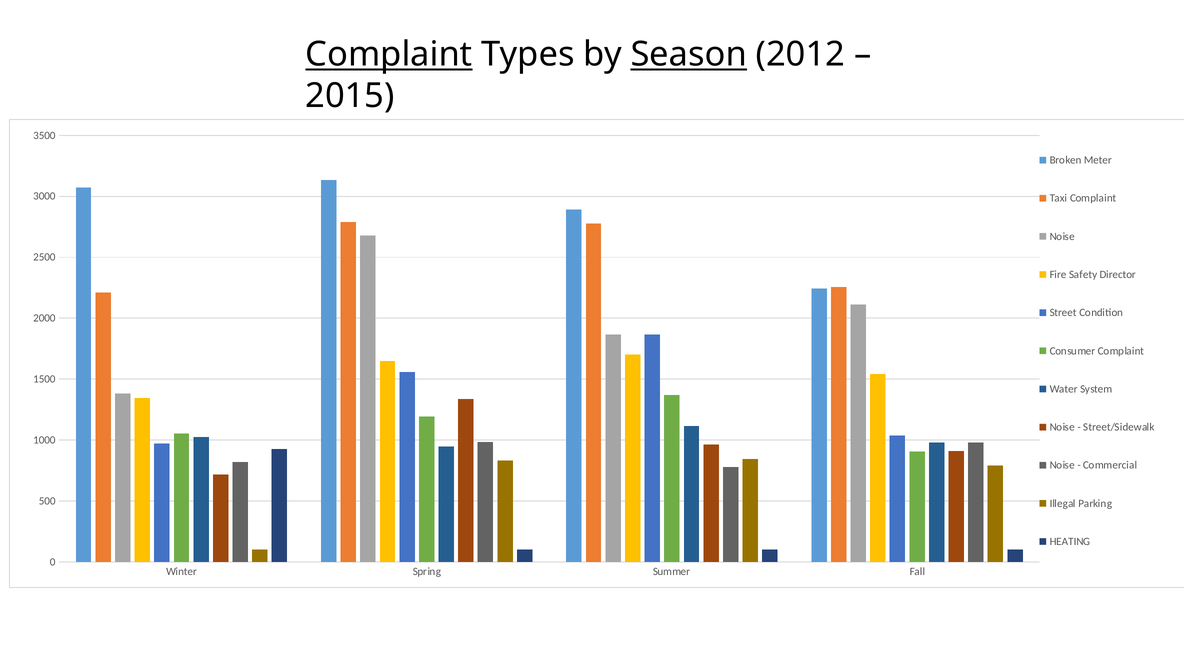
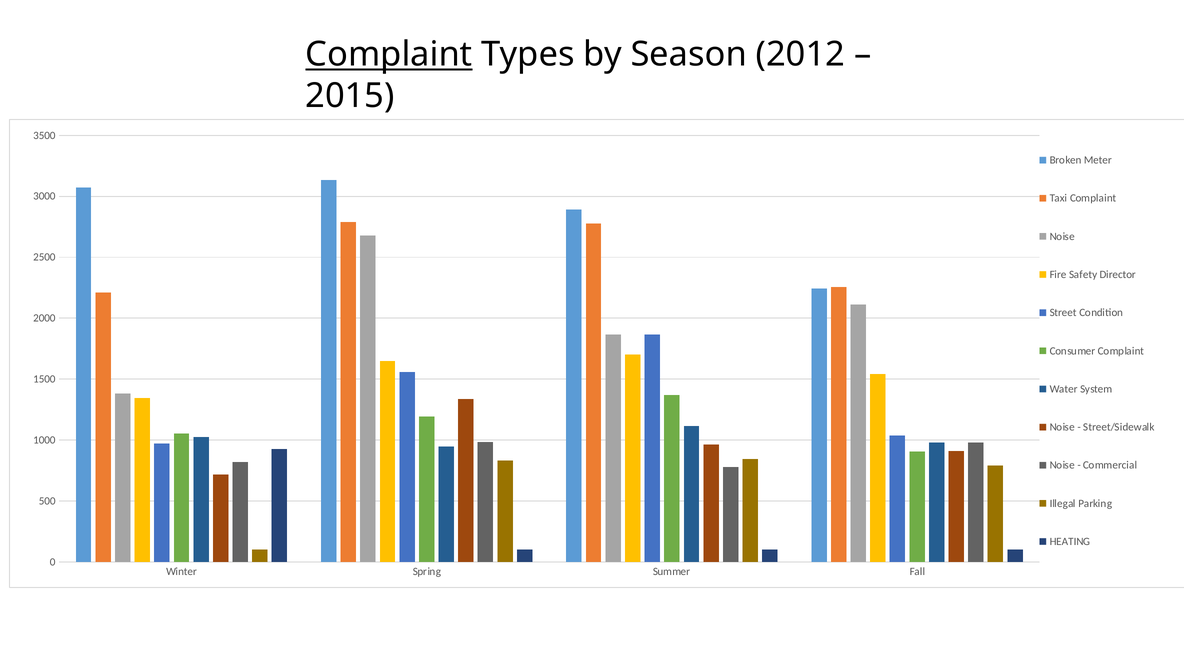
Season underline: present -> none (689, 55)
